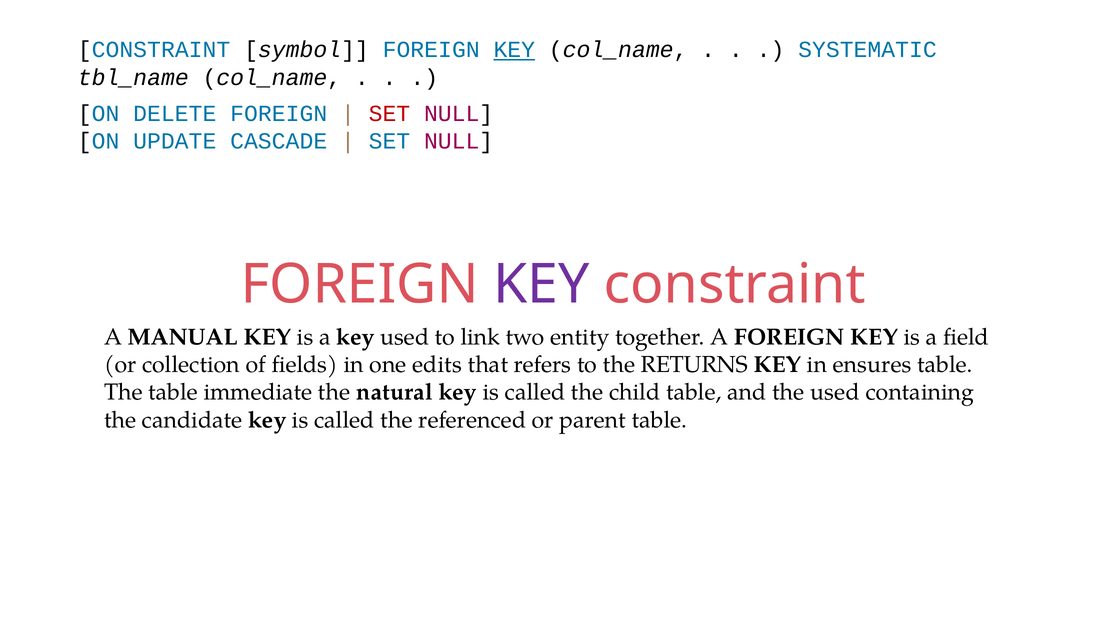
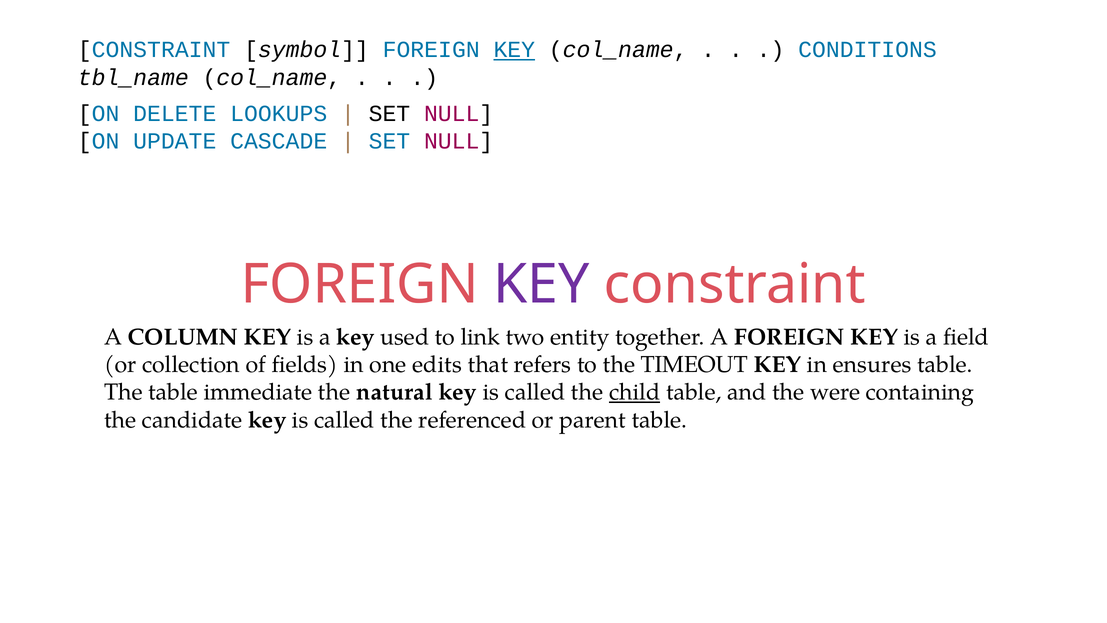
SYSTEMATIC: SYSTEMATIC -> CONDITIONS (867, 50)
DELETE FOREIGN: FOREIGN -> LOOKUPS (279, 113)
SET colour: red -> black (389, 113)
MANUAL: MANUAL -> COLUMN (183, 337)
RETURNS: RETURNS -> TIMEOUT (694, 364)
child underline: none -> present (635, 392)
the used: used -> were (835, 392)
